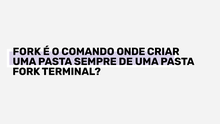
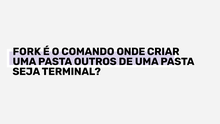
SEMPRE: SEMPRE -> OUTROS (95, 61)
FORK: FORK -> SEJA (26, 71)
